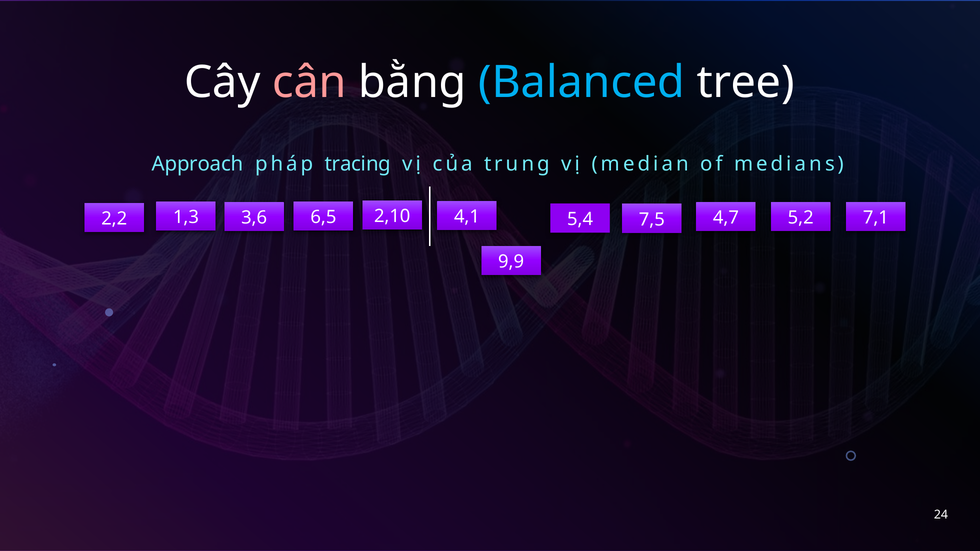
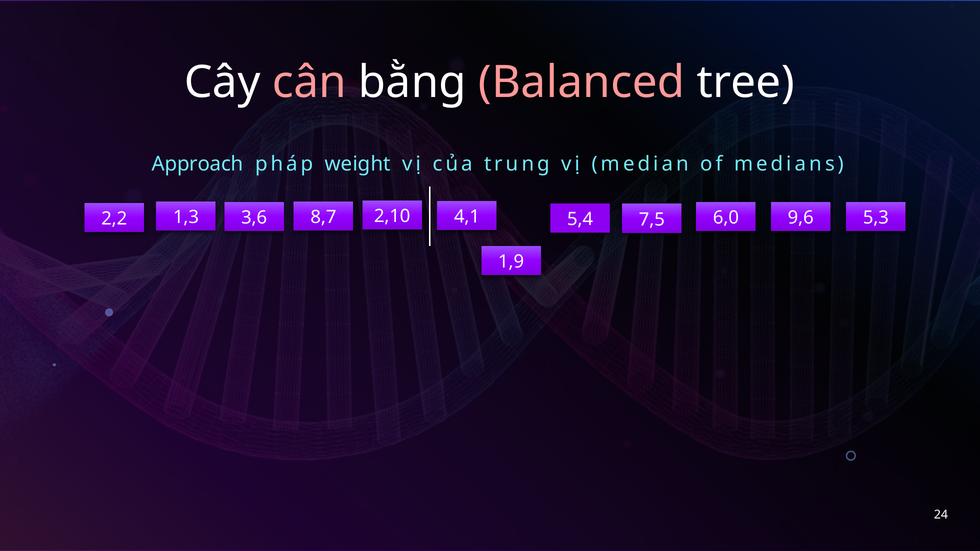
Balanced colour: light blue -> pink (582, 82)
tracing: tracing -> weight (358, 164)
5,2: 5,2 -> 9,6 (801, 218)
7,1: 7,1 -> 5,3 (876, 218)
6,5: 6,5 -> 8,7 (323, 217)
4,7: 4,7 -> 6,0 (726, 218)
9,9: 9,9 -> 1,9 (511, 262)
